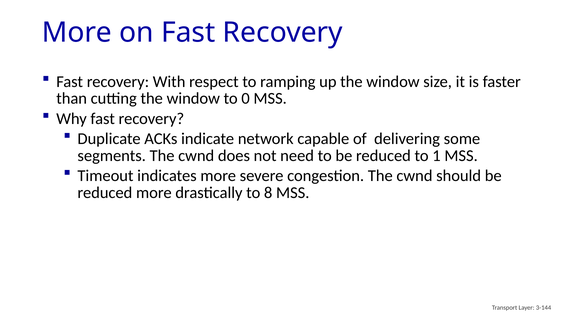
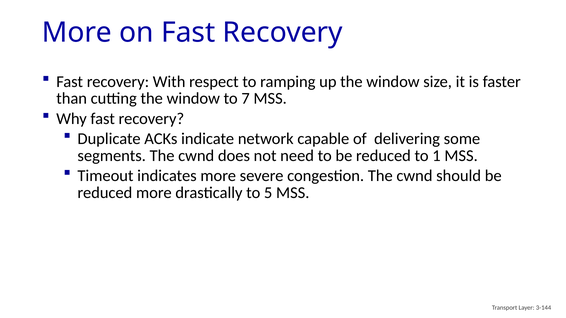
0: 0 -> 7 (246, 99)
8: 8 -> 5 (268, 193)
